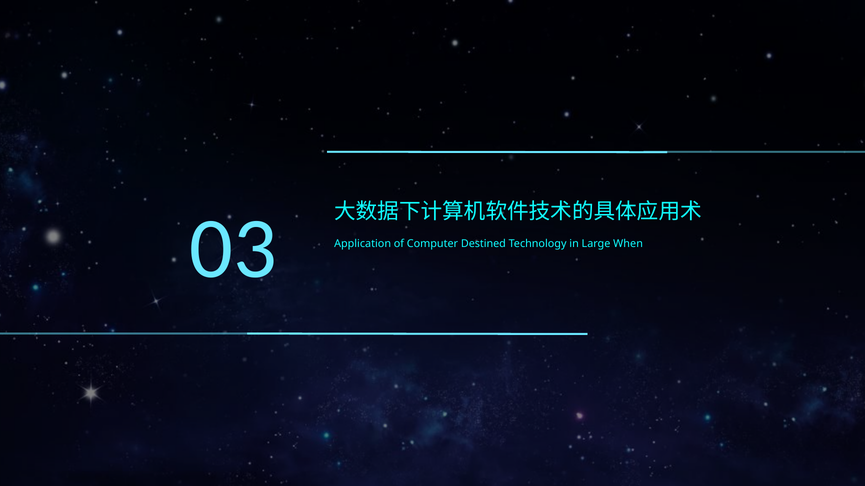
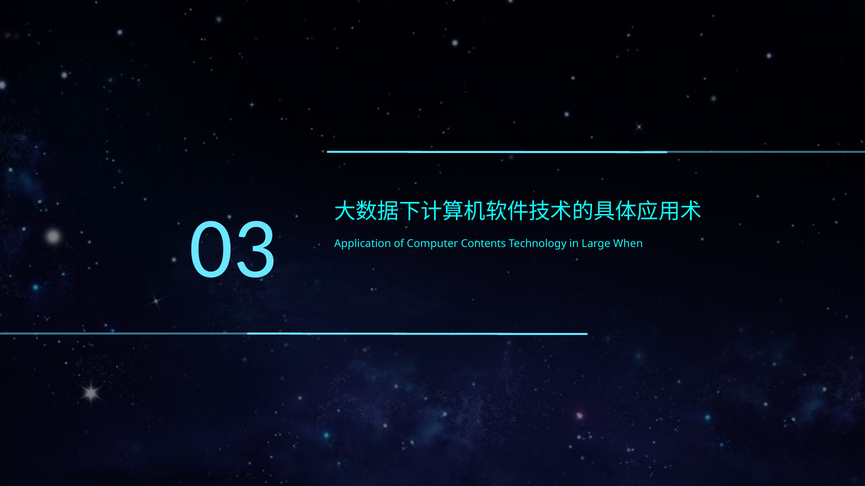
Destined: Destined -> Contents (483, 244)
